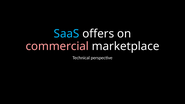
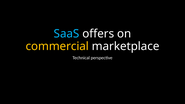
commercial colour: pink -> yellow (57, 46)
